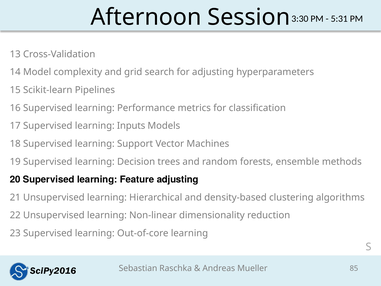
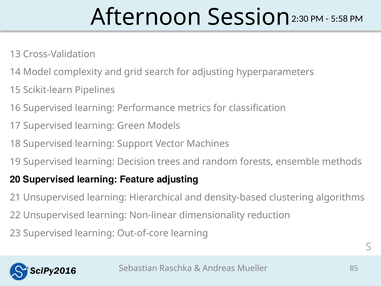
3:30: 3:30 -> 2:30 (300, 19)
5:31: 5:31 -> 5:58 (339, 19)
Inputs: Inputs -> Green (131, 126)
